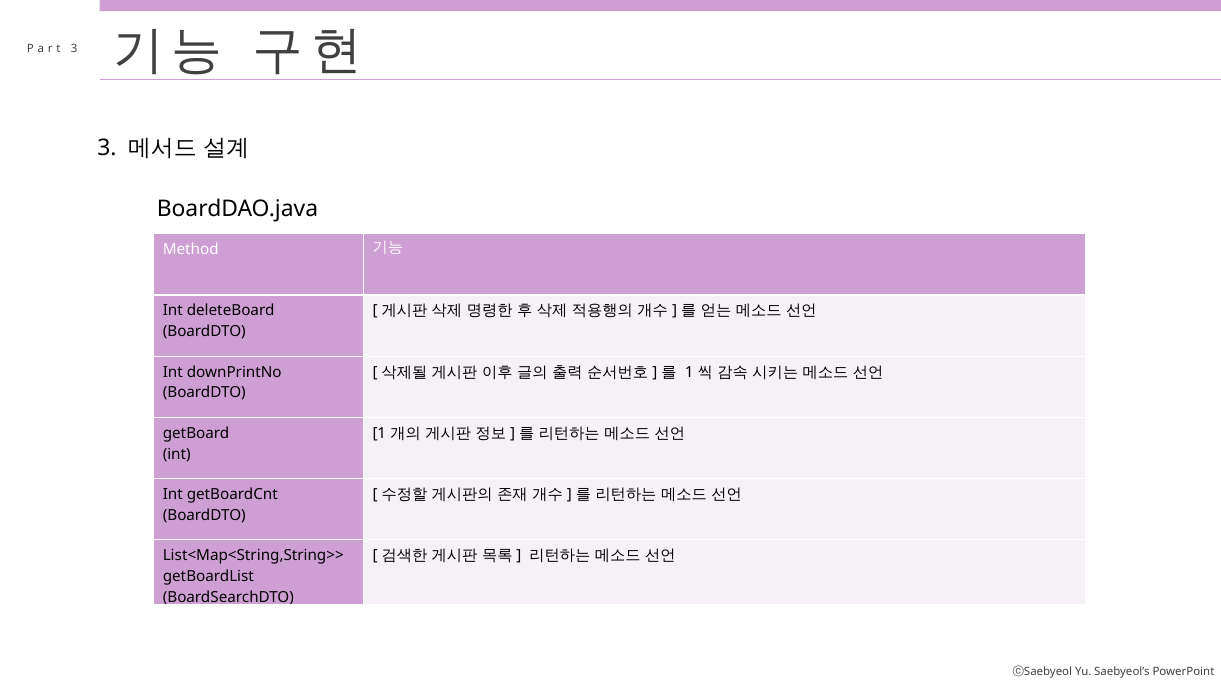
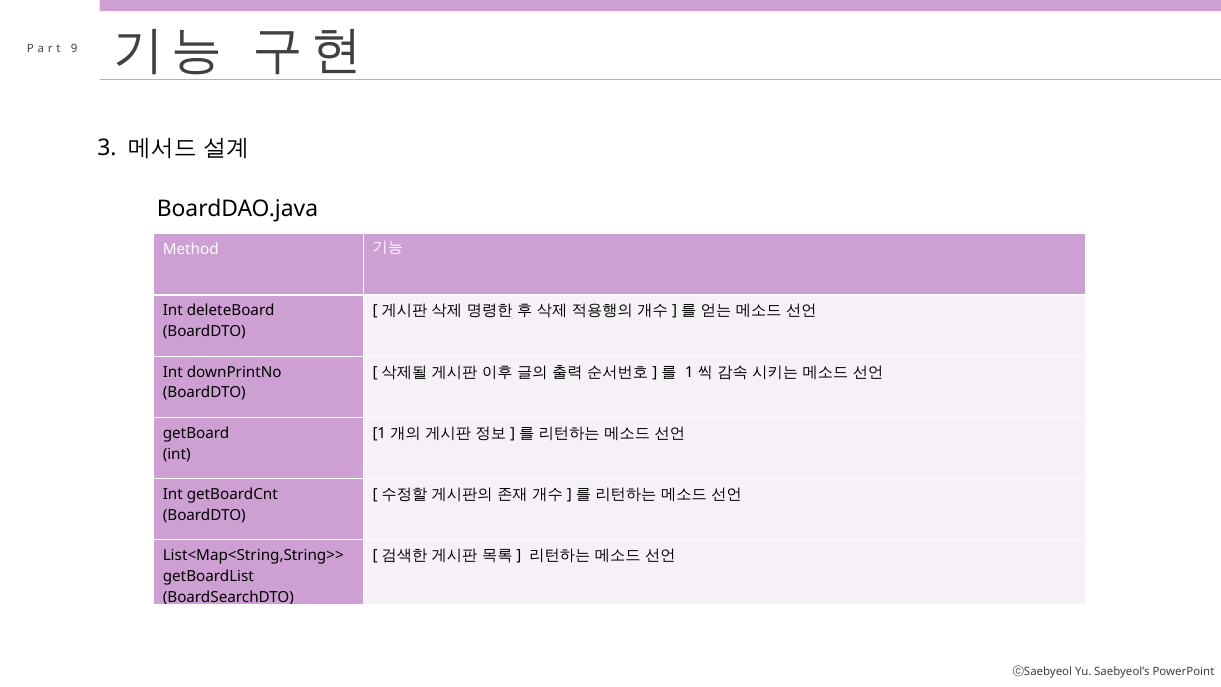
3: 3 -> 9 (74, 48)
